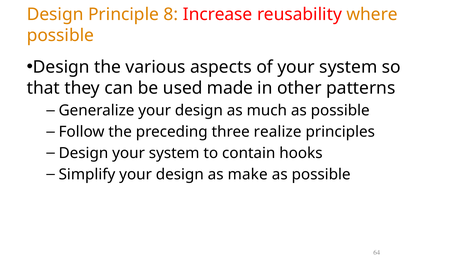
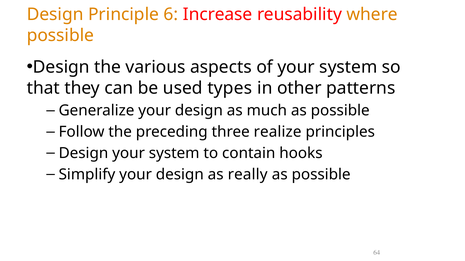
8: 8 -> 6 (171, 15)
made: made -> types (230, 88)
make: make -> really (248, 175)
